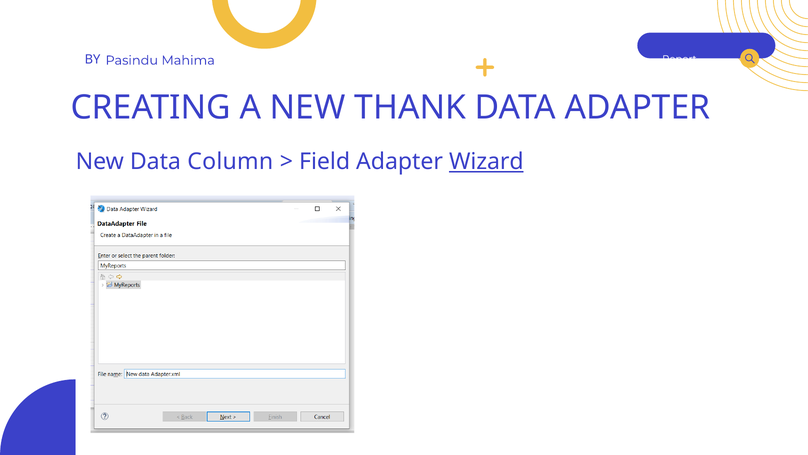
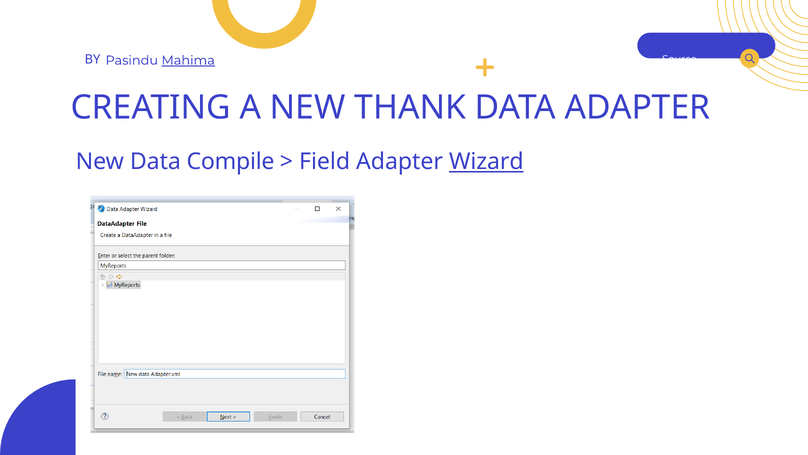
Mahima underline: none -> present (188, 60)
Report: Report -> Source (679, 59)
Column: Column -> Compile (231, 161)
